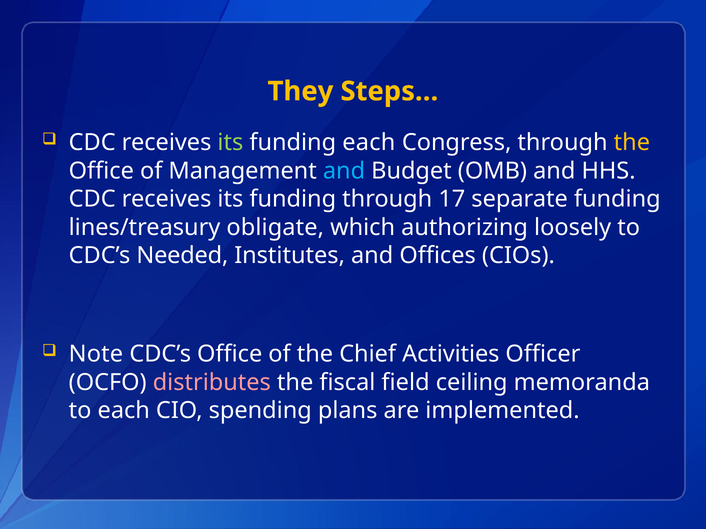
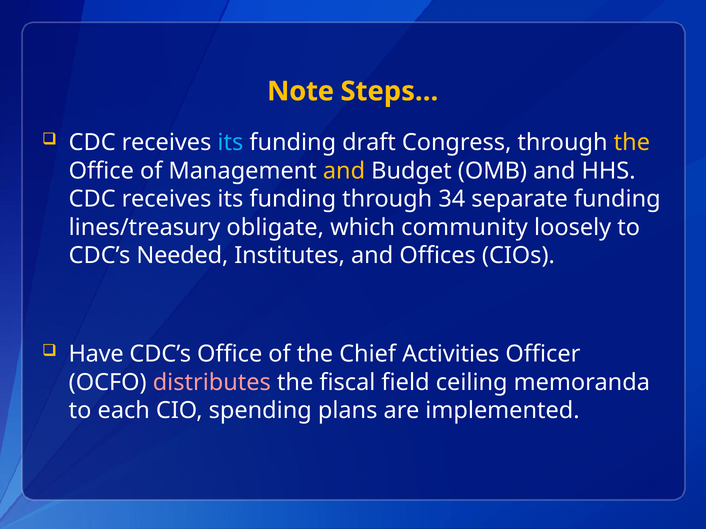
They: They -> Note (301, 91)
its colour: light green -> light blue (230, 143)
funding each: each -> draft (369, 143)
and colour: light blue -> yellow (344, 171)
17: 17 -> 34 (452, 199)
authorizing: authorizing -> community (465, 228)
Note: Note -> Have (96, 355)
